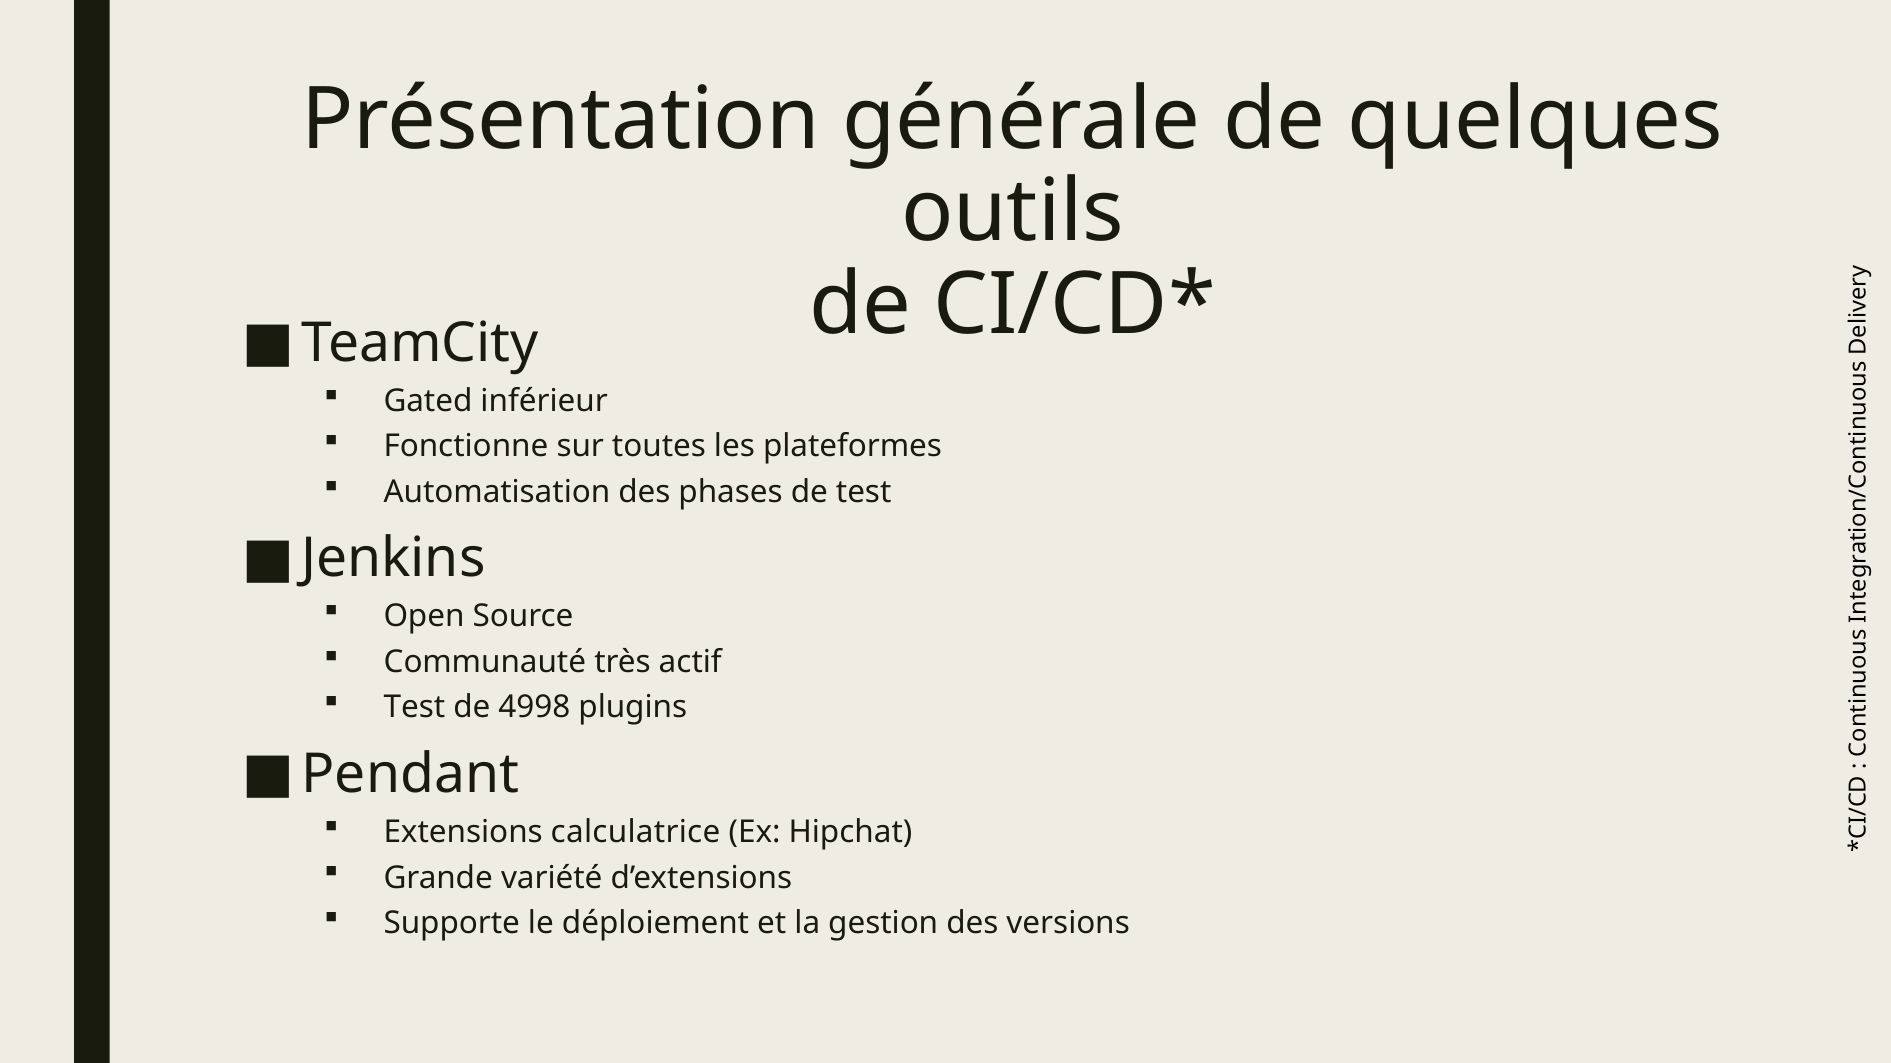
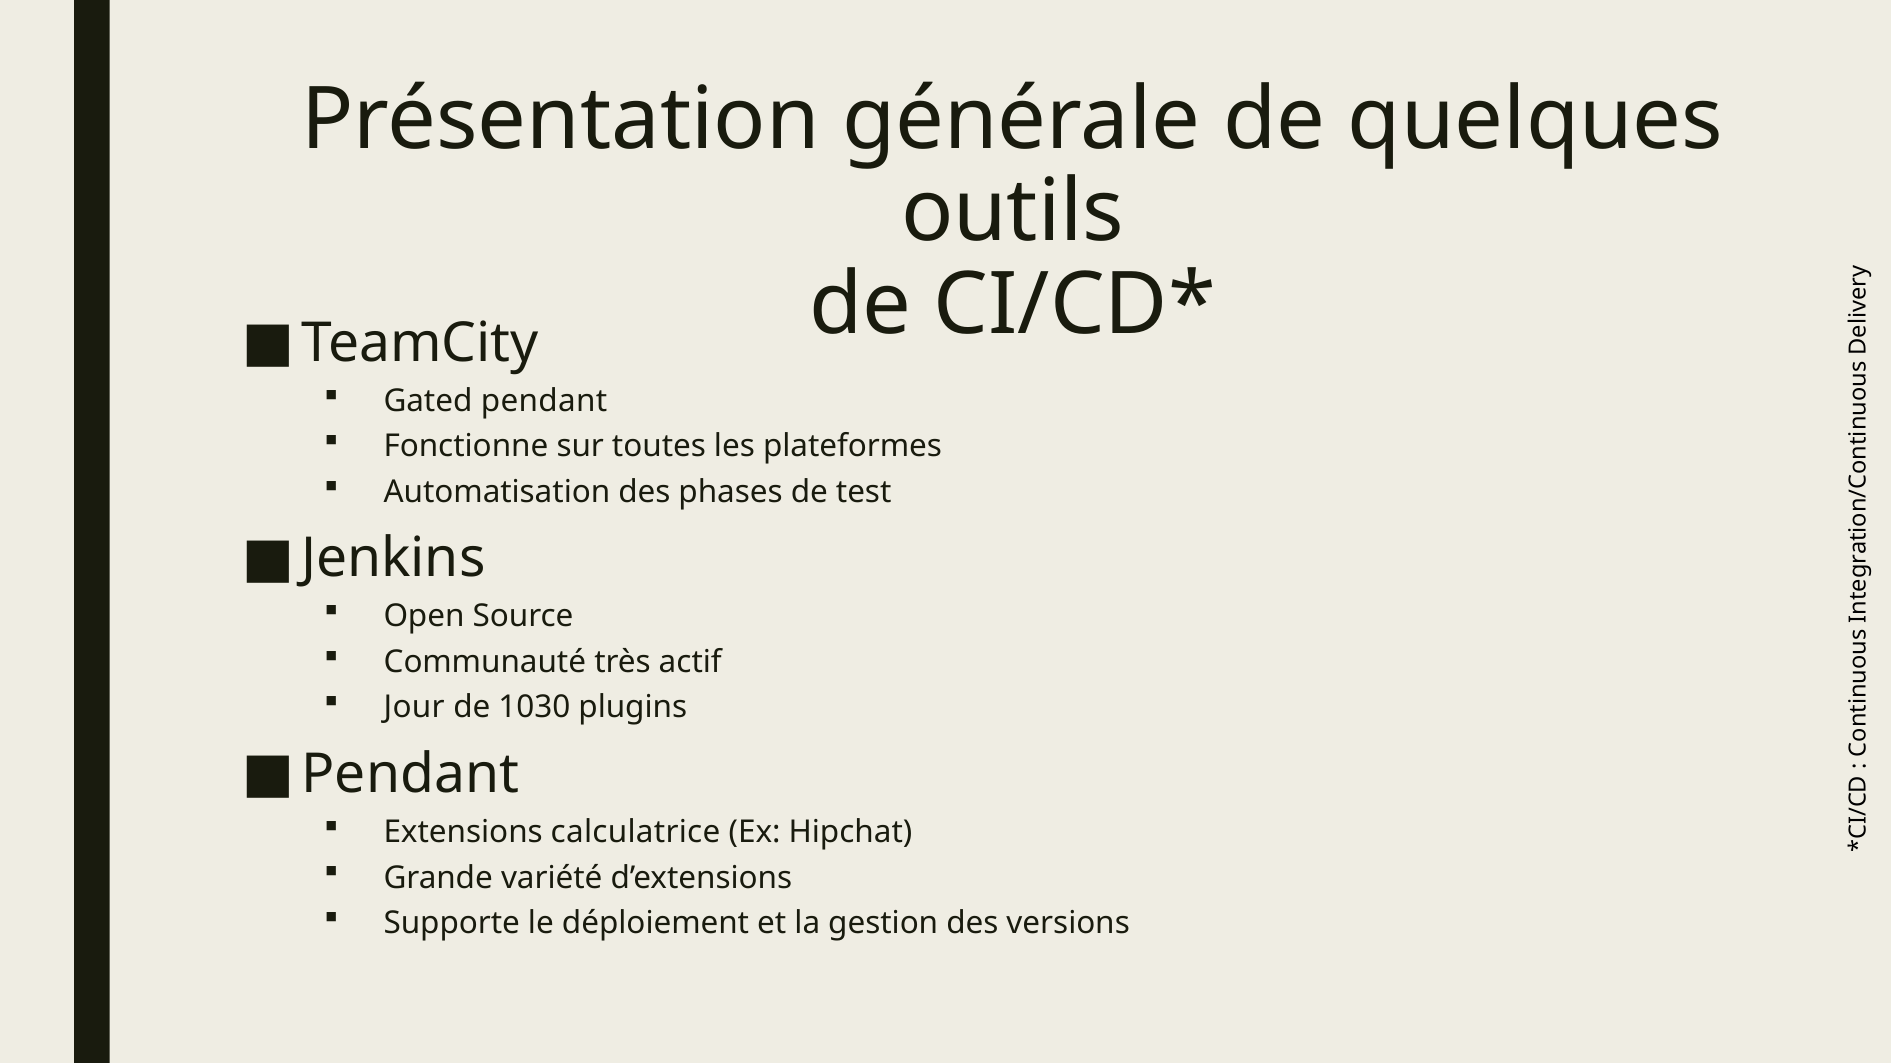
Gated inférieur: inférieur -> pendant (544, 401)
Test: Test -> Jour (414, 708)
4998: 4998 -> 1030 (534, 708)
